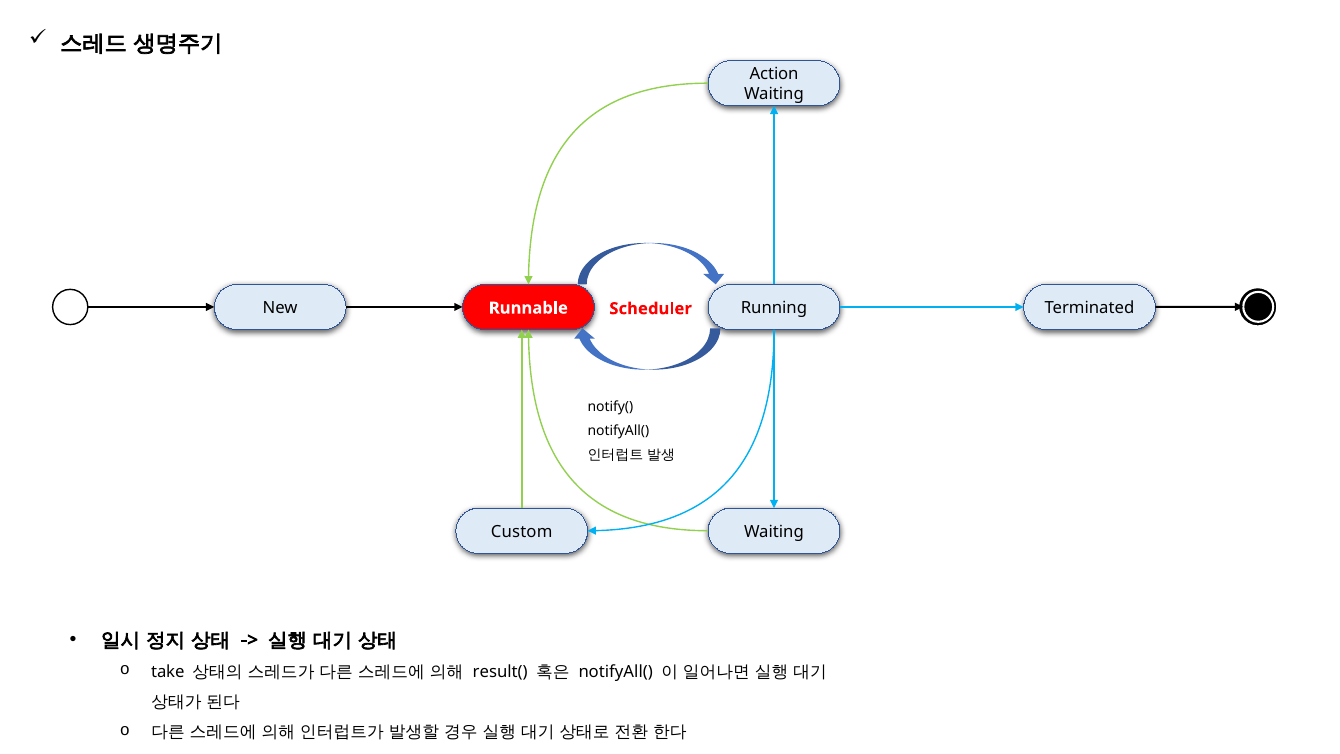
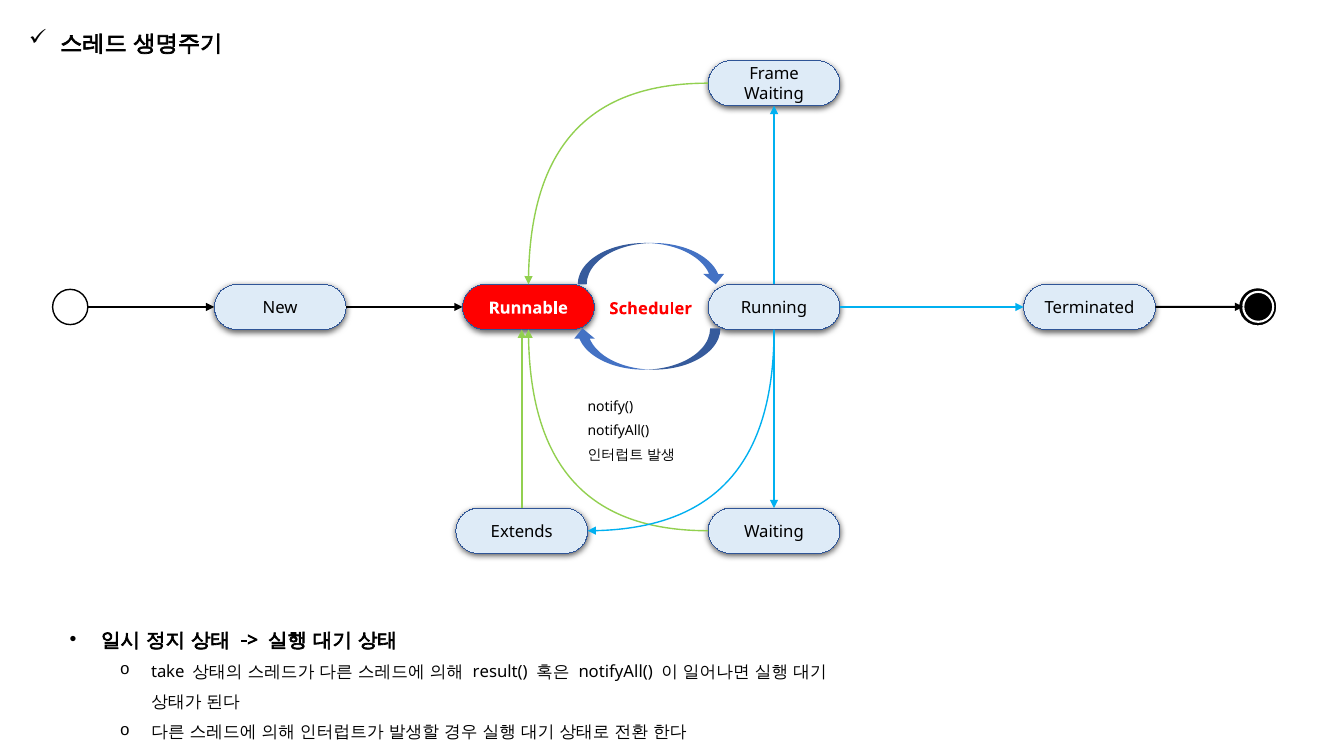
Action: Action -> Frame (774, 74)
Custom: Custom -> Extends (522, 532)
